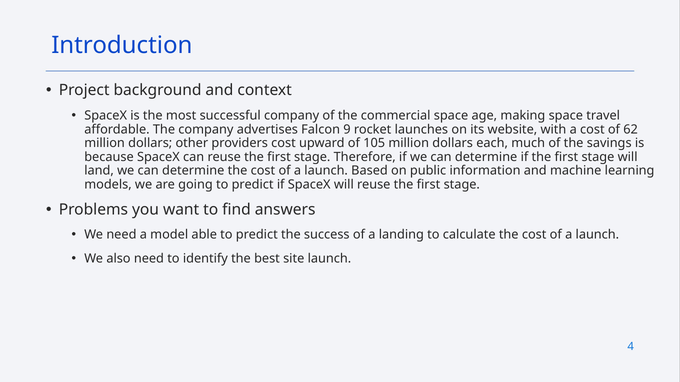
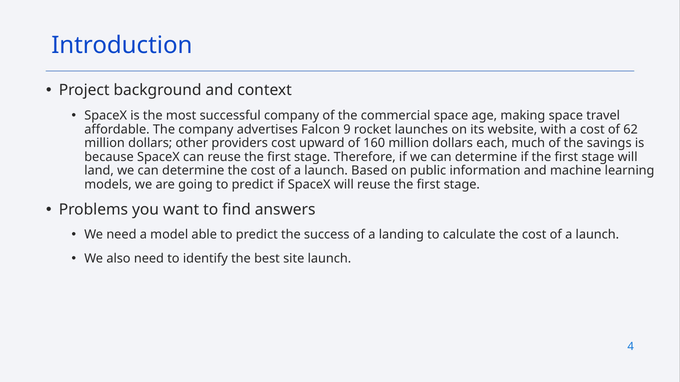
105: 105 -> 160 (374, 143)
